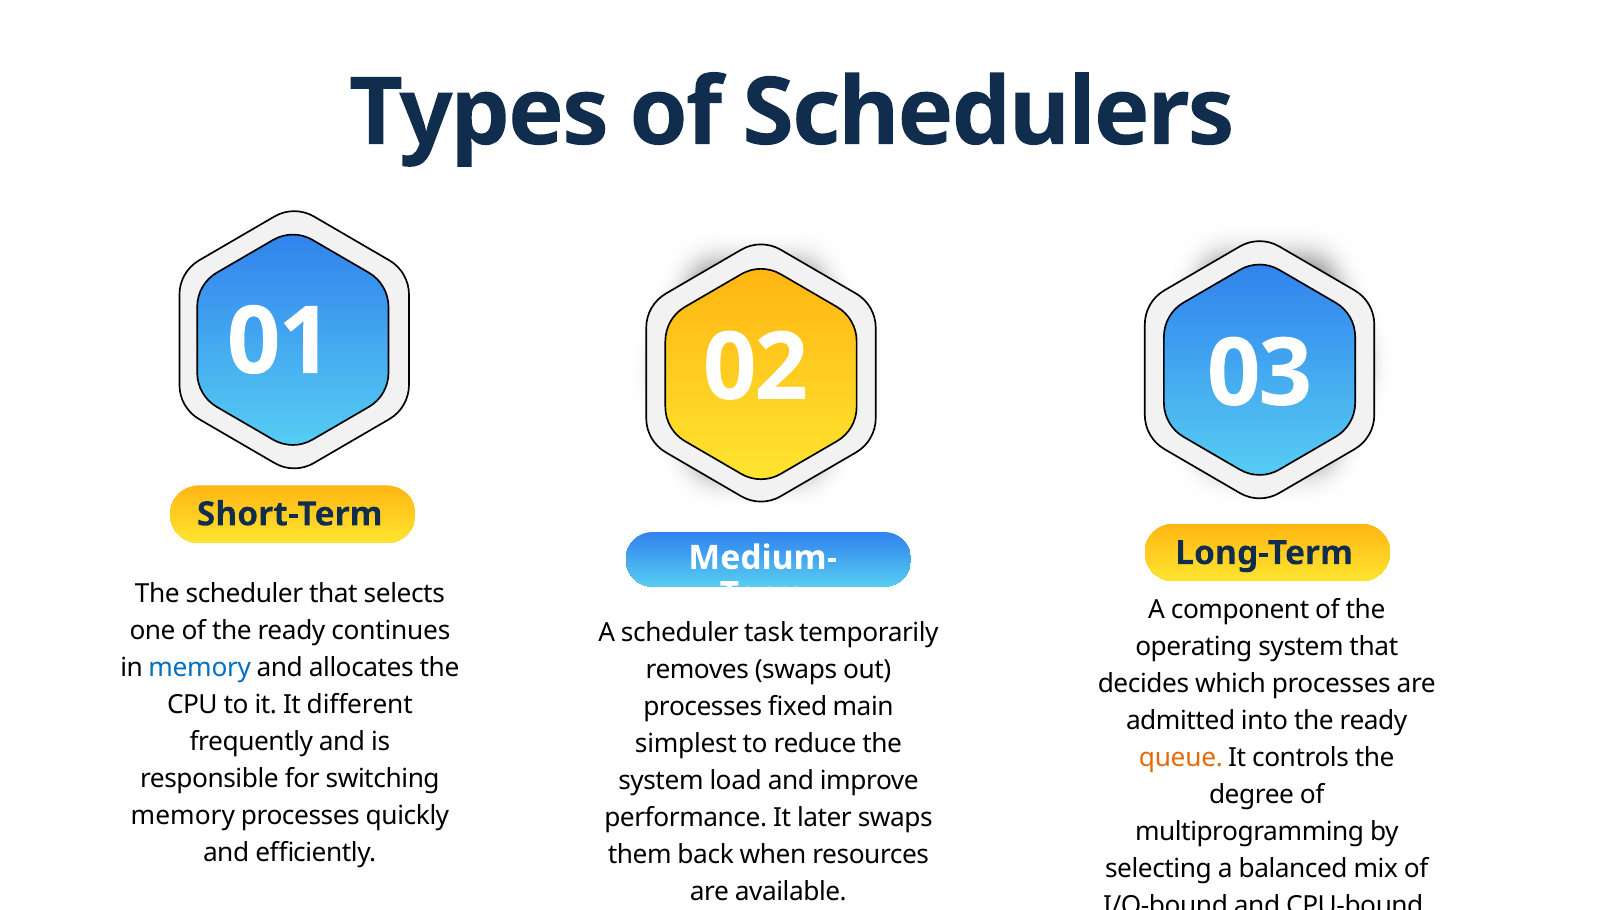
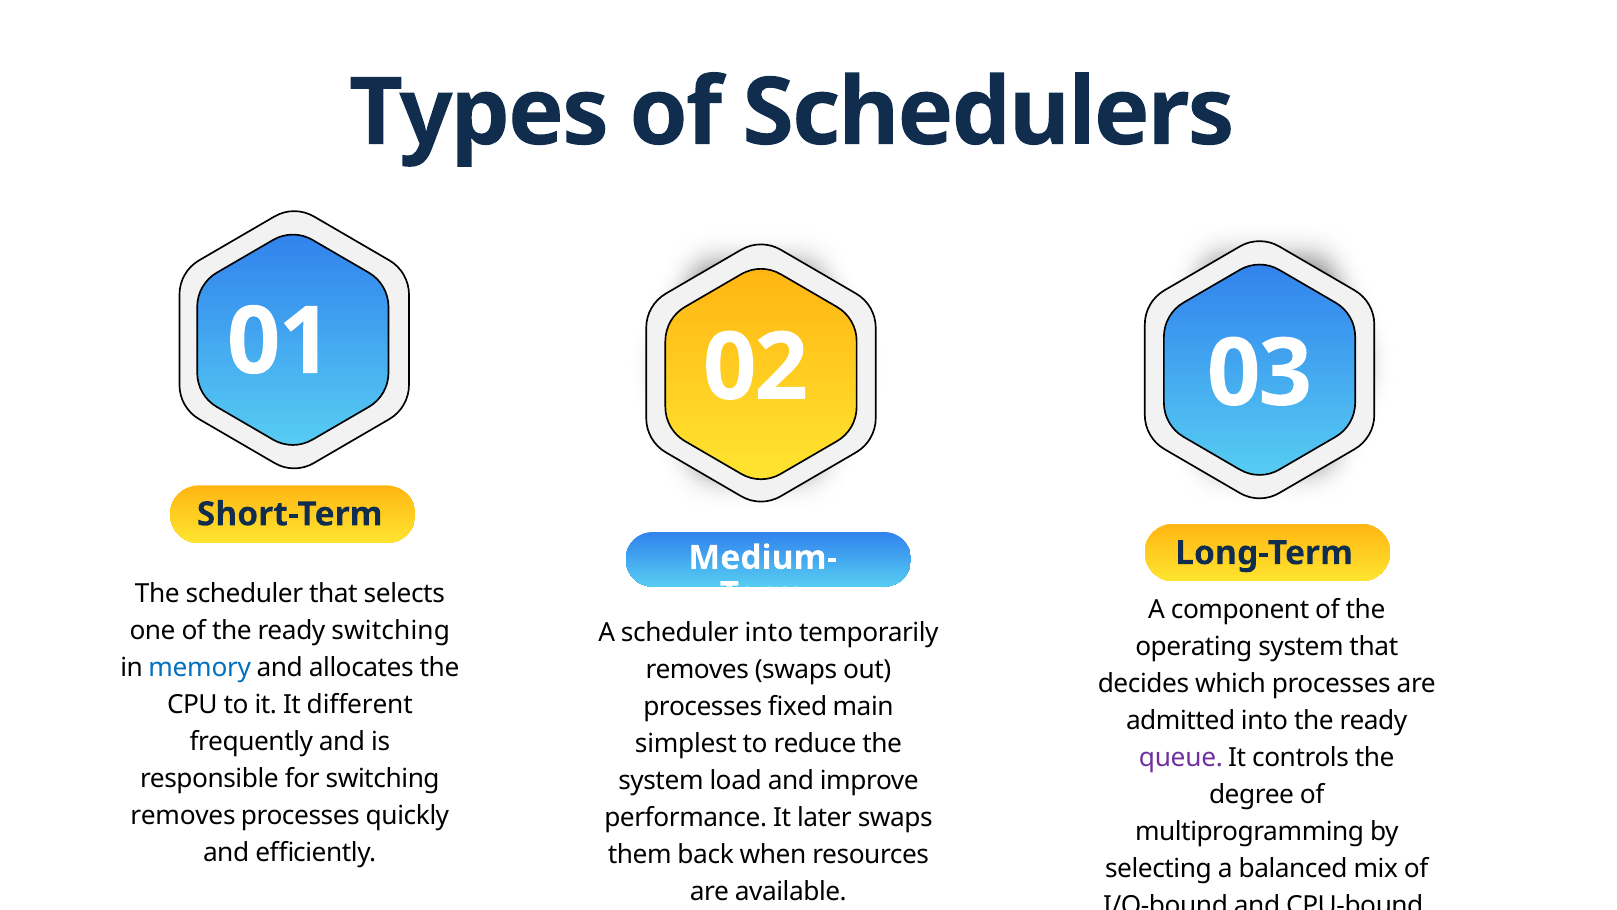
ready continues: continues -> switching (391, 630)
scheduler task: task -> into (769, 633)
queue colour: orange -> purple (1181, 757)
memory: memory -> removes (183, 815)
